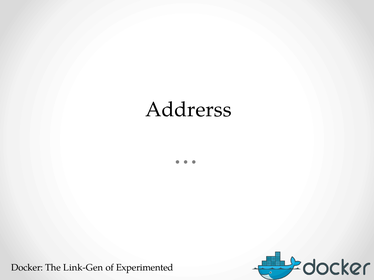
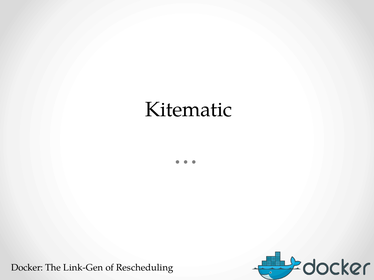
Addrerss: Addrerss -> Kitematic (189, 110)
Experimented: Experimented -> Rescheduling (145, 268)
